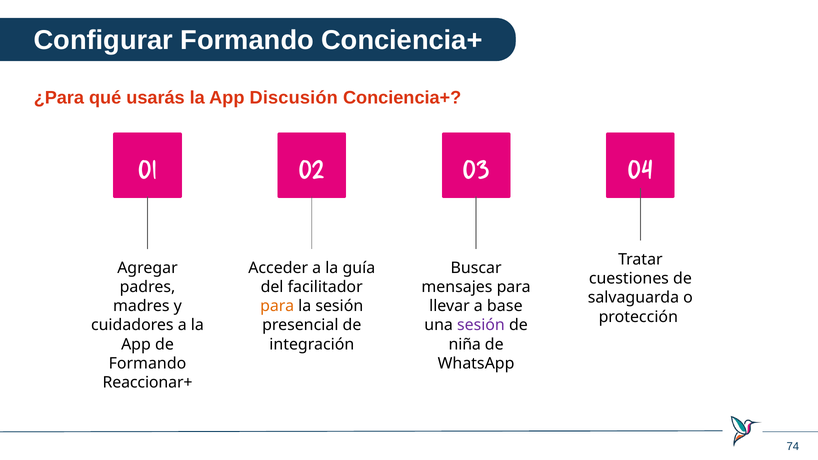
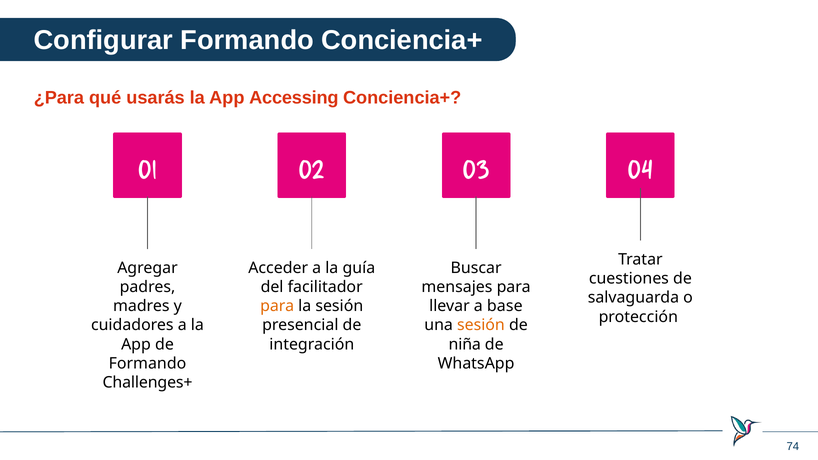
Discusión: Discusión -> Accessing (294, 98)
sesión colour: purple -> orange (481, 325)
Reaccionar+: Reaccionar+ -> Challenges+ (148, 383)
